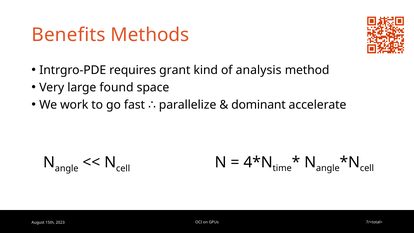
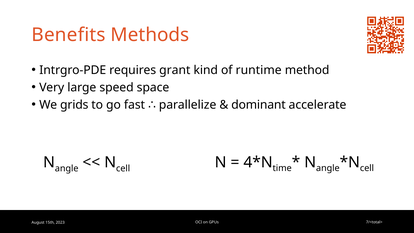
analysis: analysis -> runtime (259, 70)
found: found -> speed (117, 87)
work: work -> grids (74, 105)
